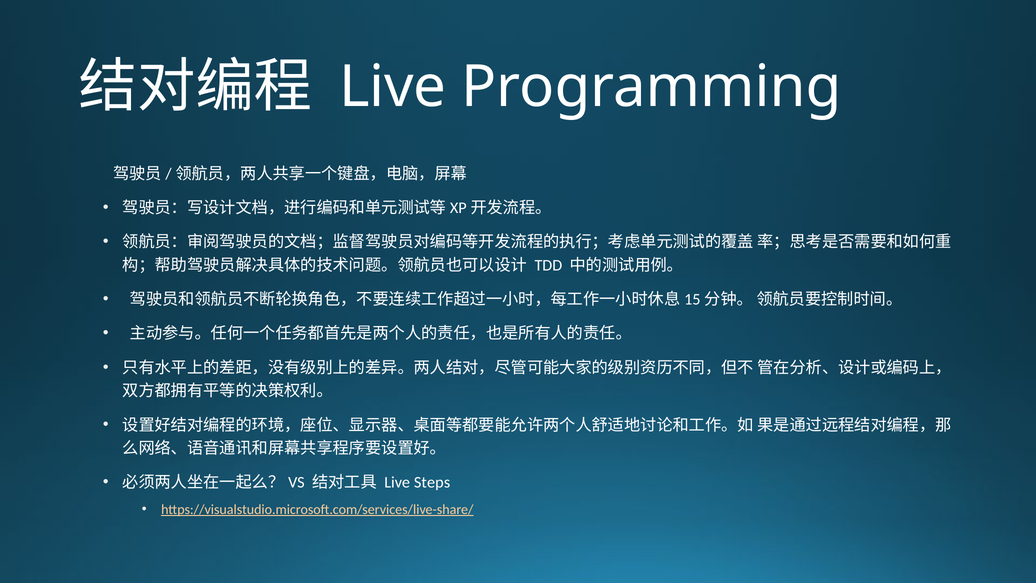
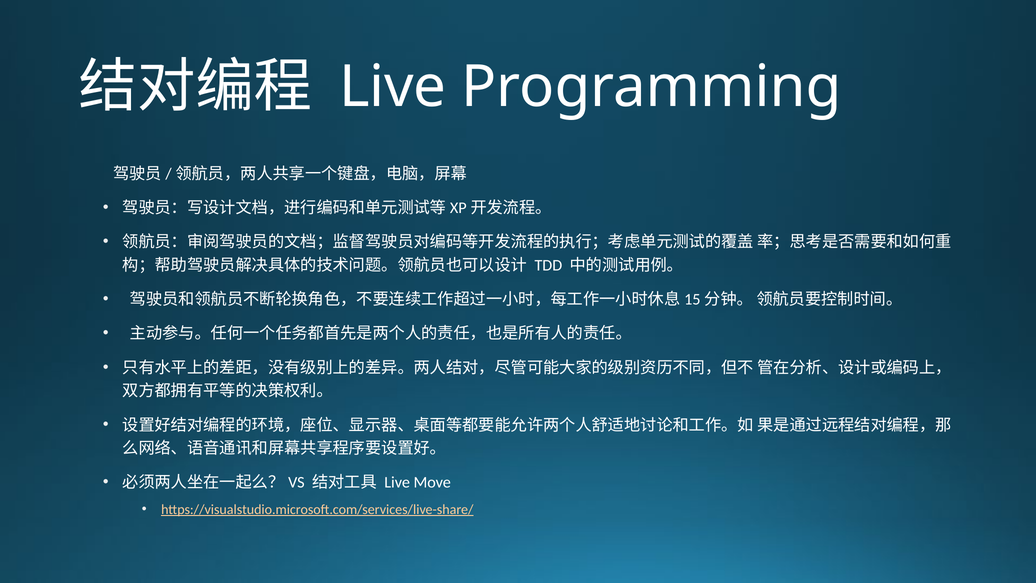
Steps: Steps -> Move (432, 482)
